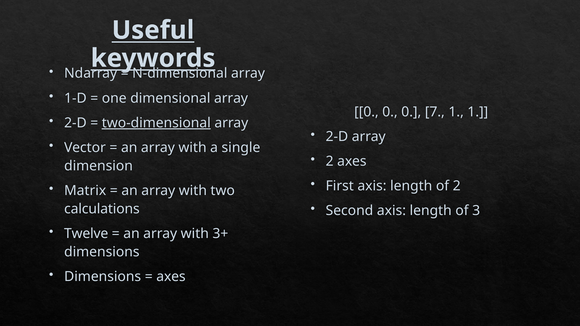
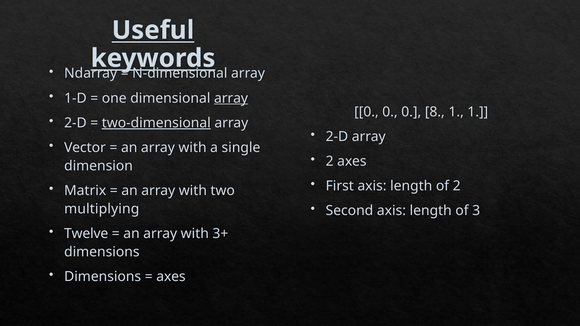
array underline: none -> present (231, 98)
7: 7 -> 8 (435, 112)
calculations: calculations -> multiplying (102, 209)
